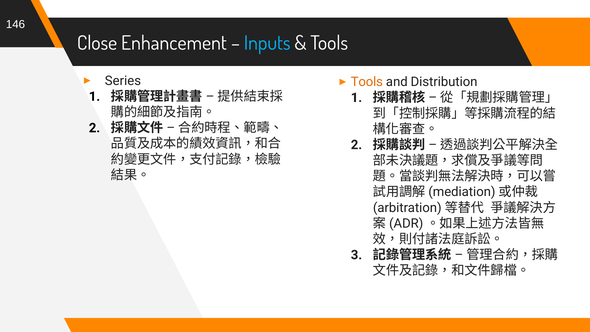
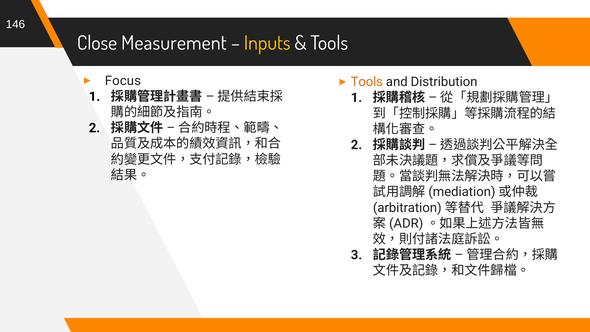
Enhancement: Enhancement -> Measurement (174, 43)
Inputs colour: light blue -> yellow (267, 43)
Series: Series -> Focus (123, 81)
